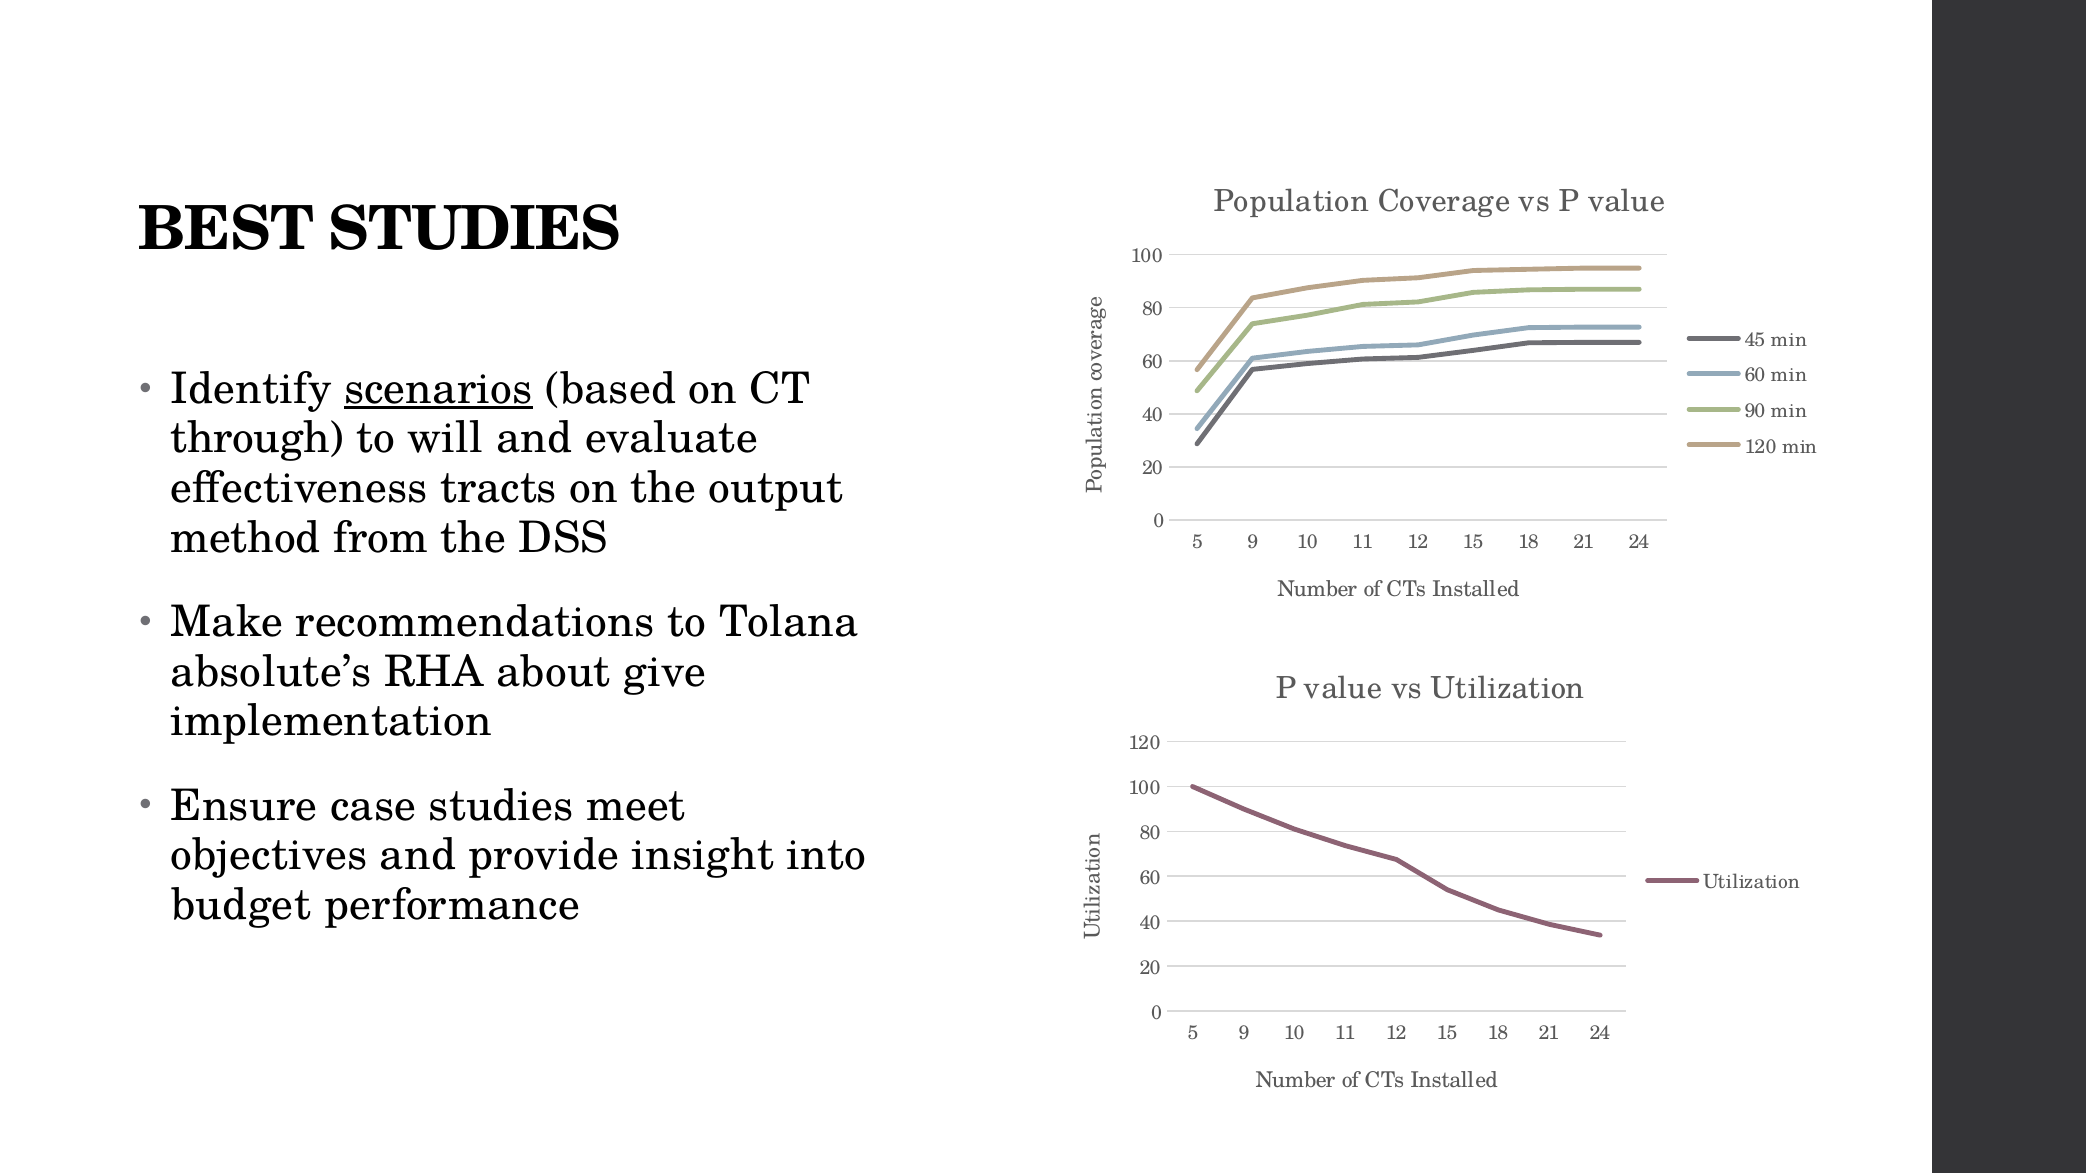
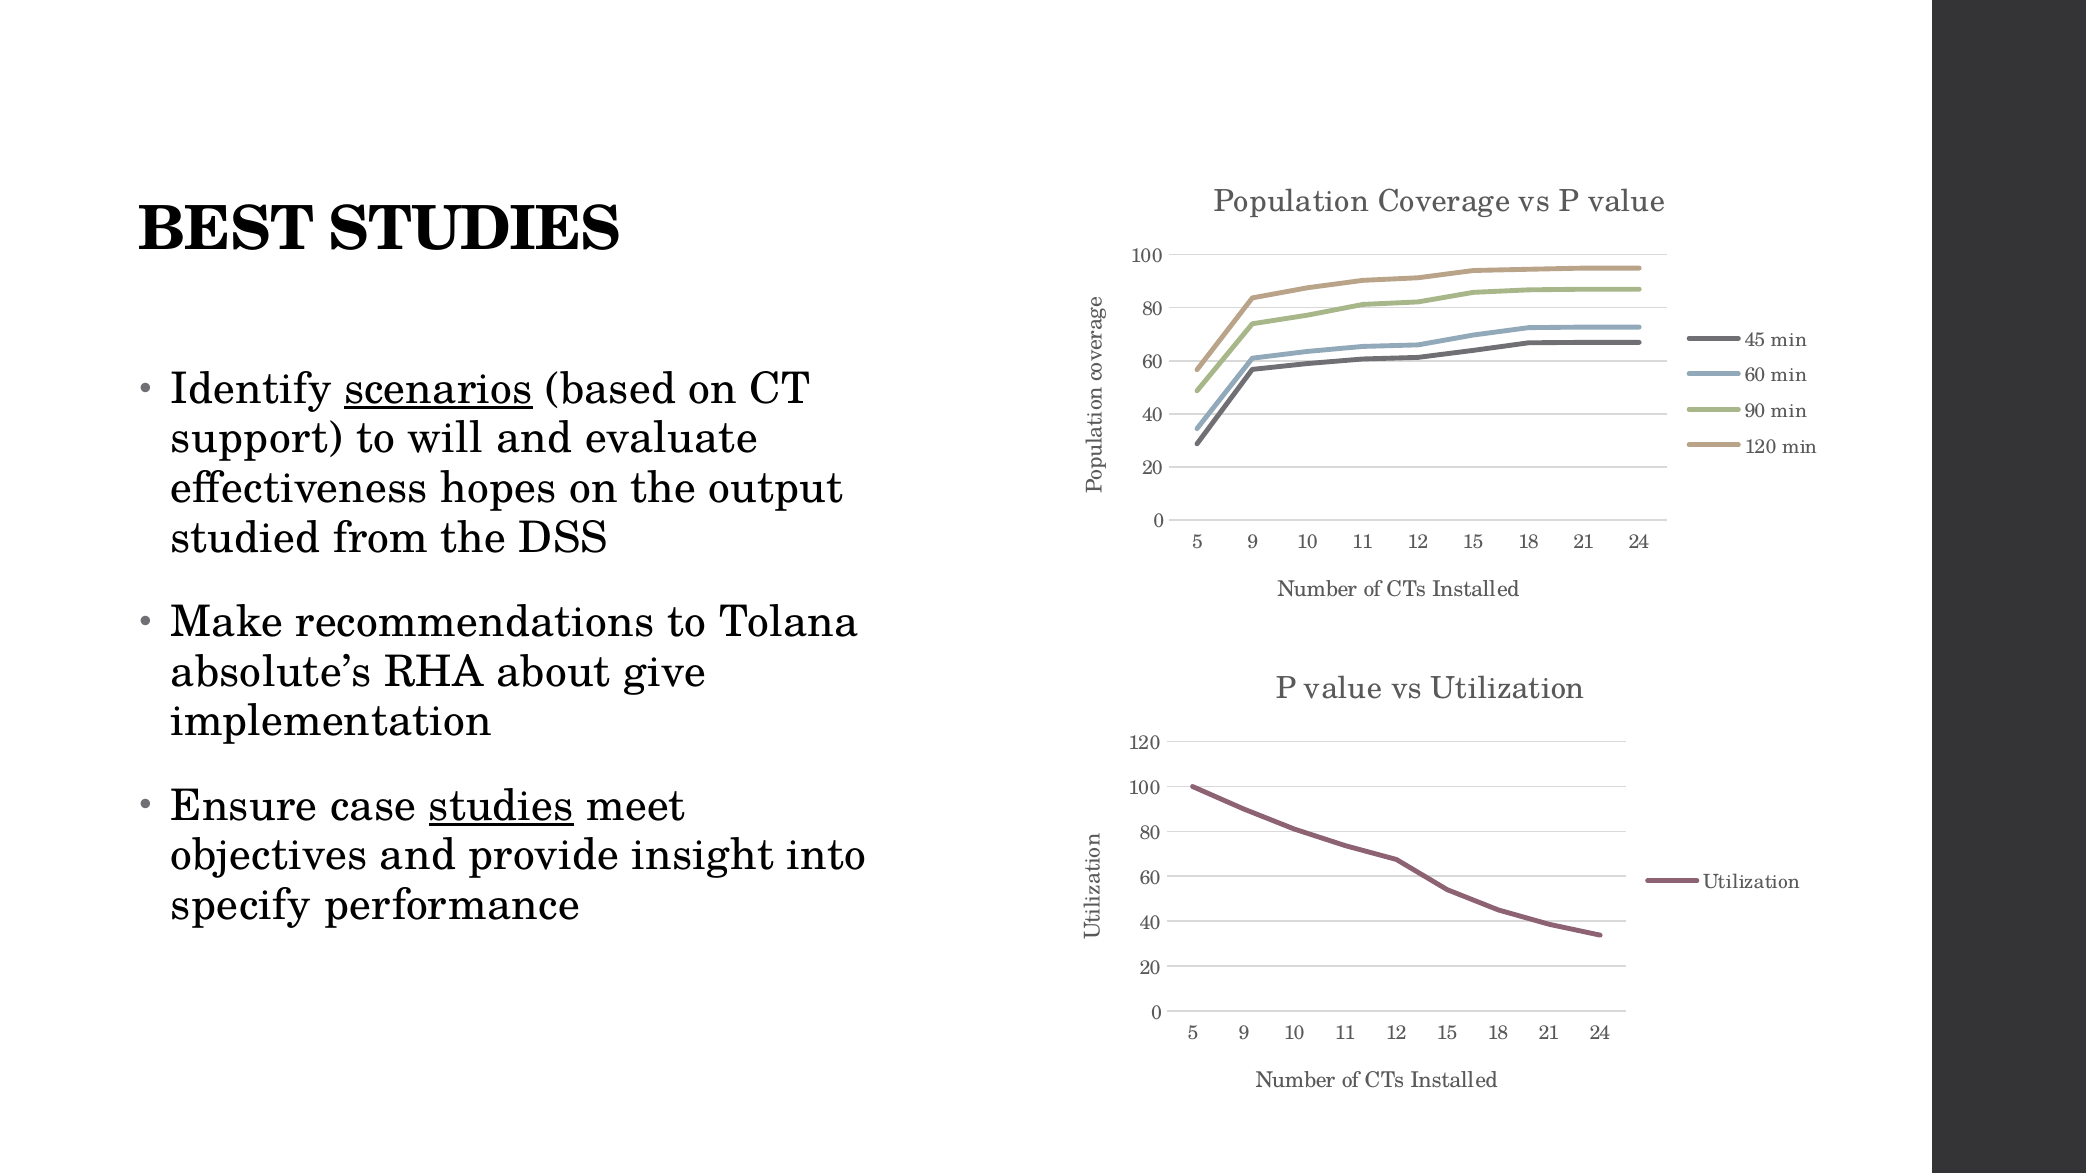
through: through -> support (257, 439)
tracts: tracts -> hopes (499, 488)
method: method -> studied (246, 538)
studies underline: none -> present (501, 806)
budget: budget -> specify (241, 905)
